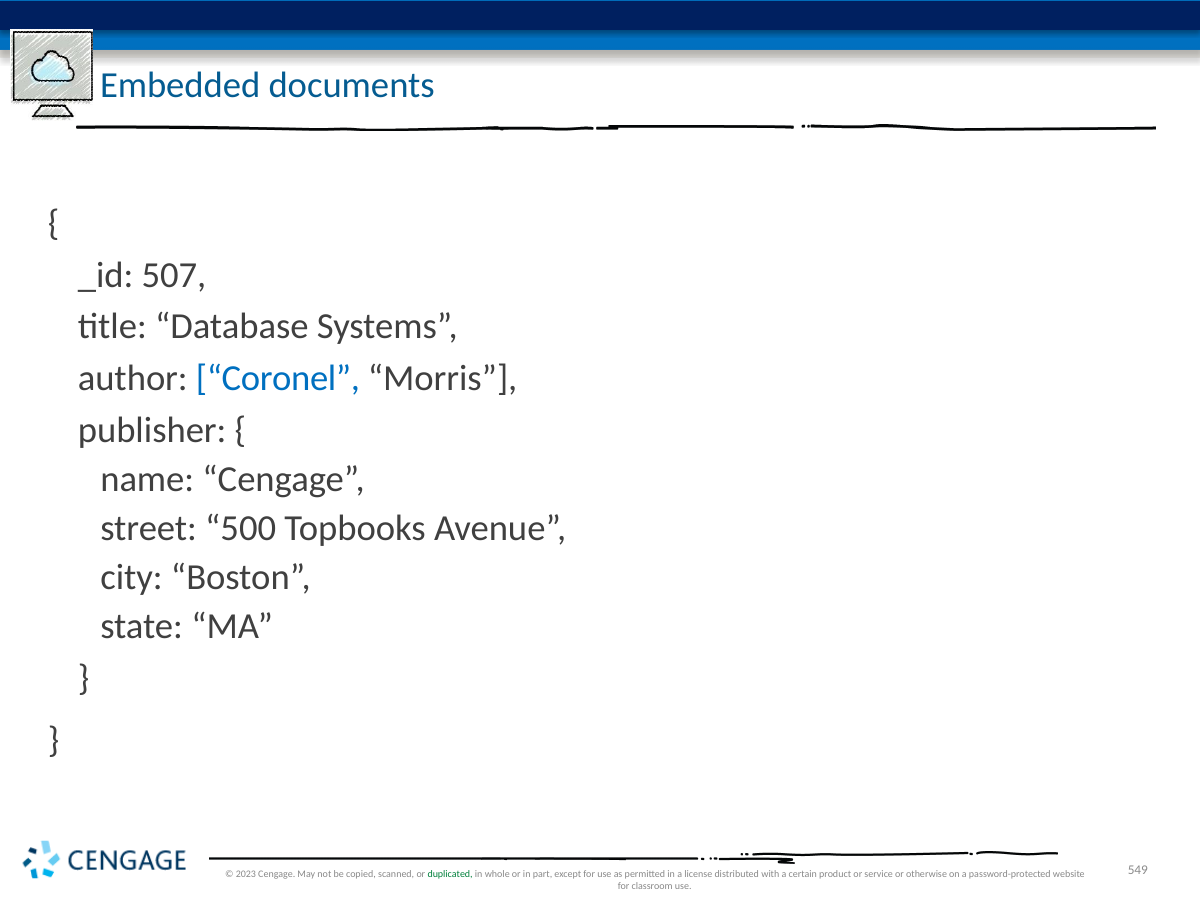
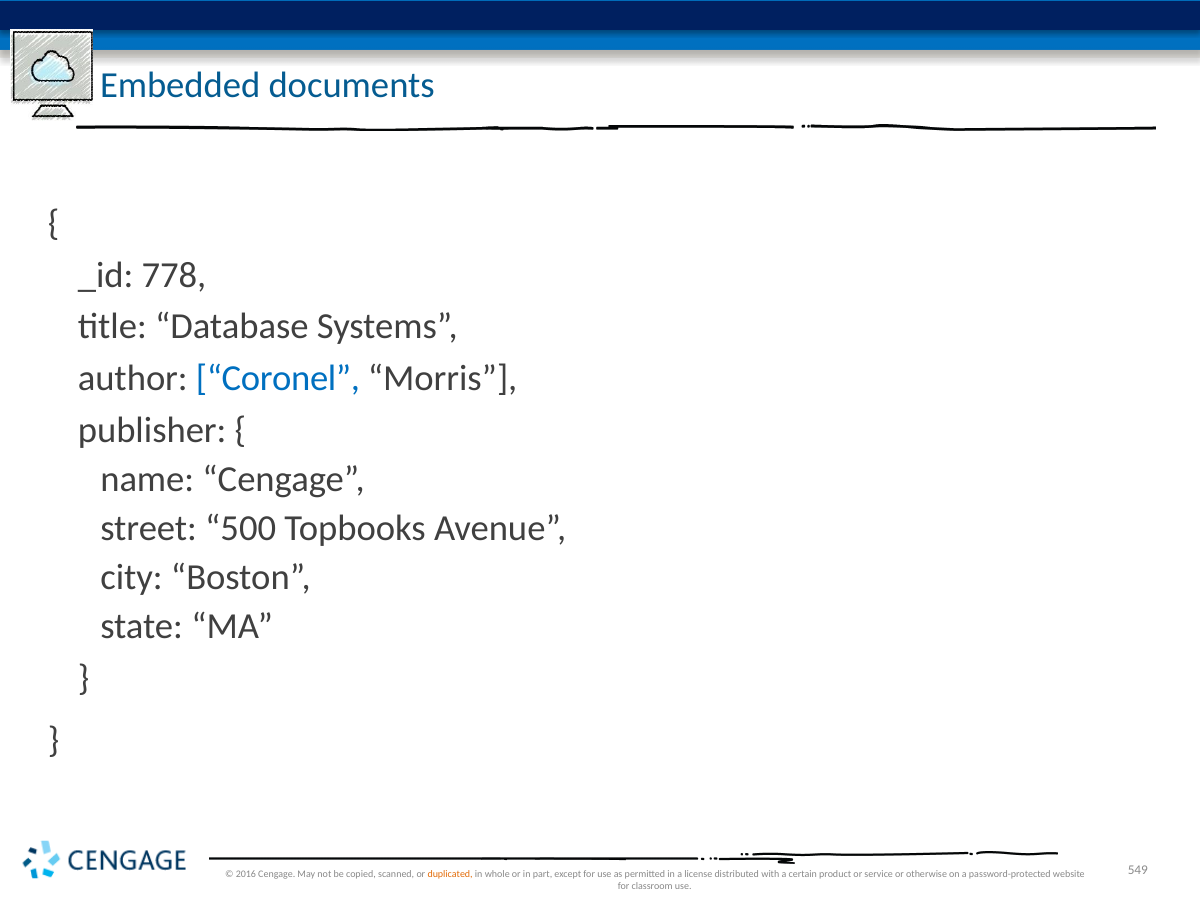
507: 507 -> 778 (174, 275)
2023: 2023 -> 2016 (246, 874)
duplicated colour: green -> orange (450, 874)
